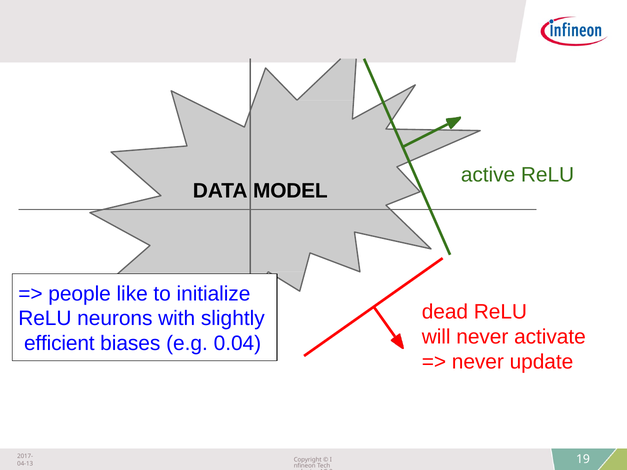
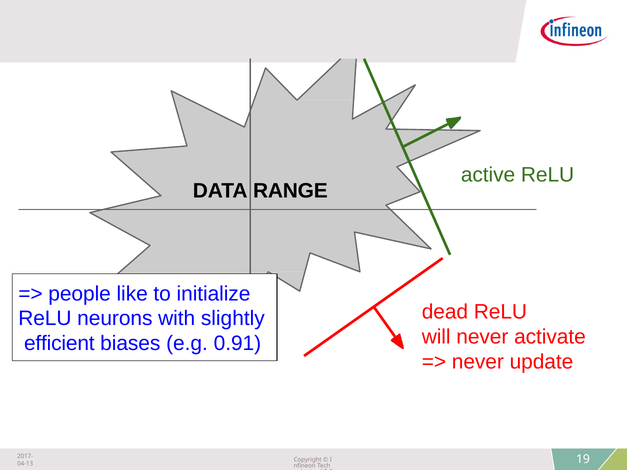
MODEL: MODEL -> RANGE (290, 191)
0.04: 0.04 -> 0.91 (237, 343)
